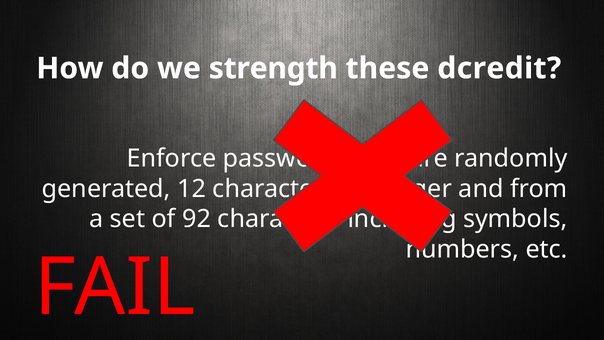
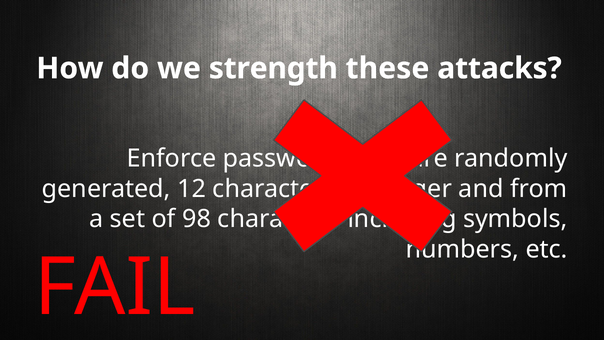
dcredit: dcredit -> attacks (500, 68)
92: 92 -> 98 (197, 219)
